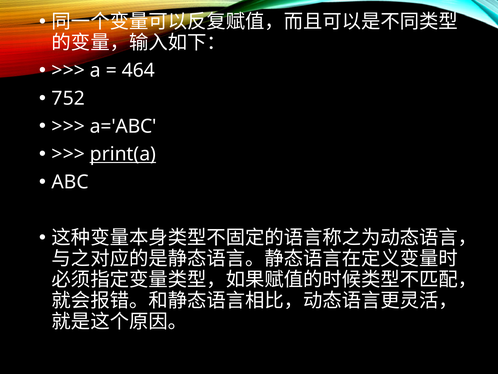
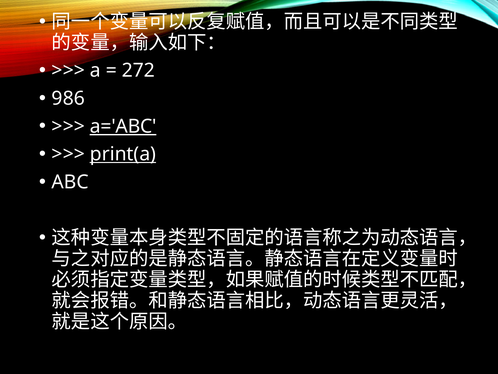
464: 464 -> 272 (138, 71)
752: 752 -> 986 (68, 98)
a='ABC underline: none -> present (123, 126)
